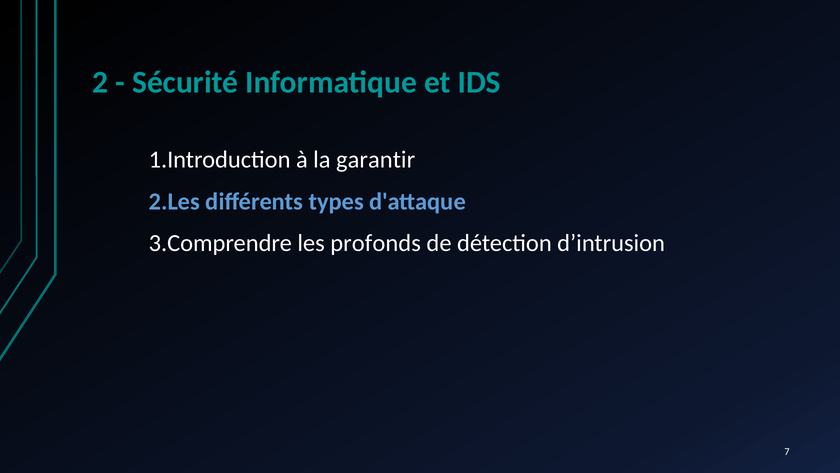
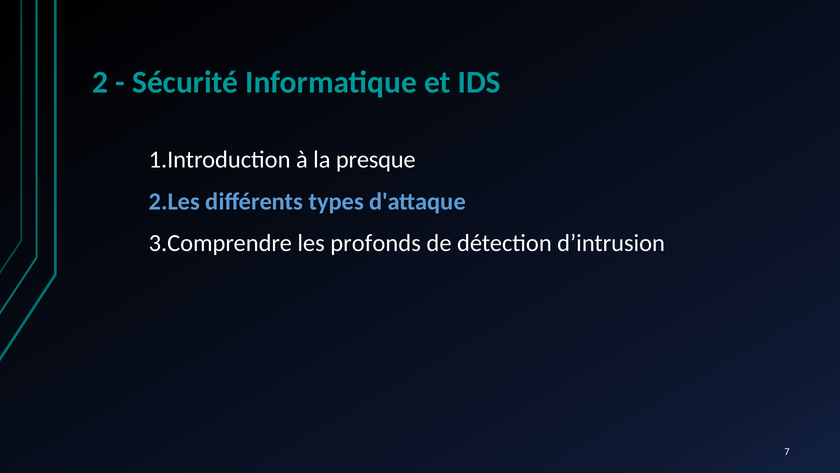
garantir: garantir -> presque (376, 160)
